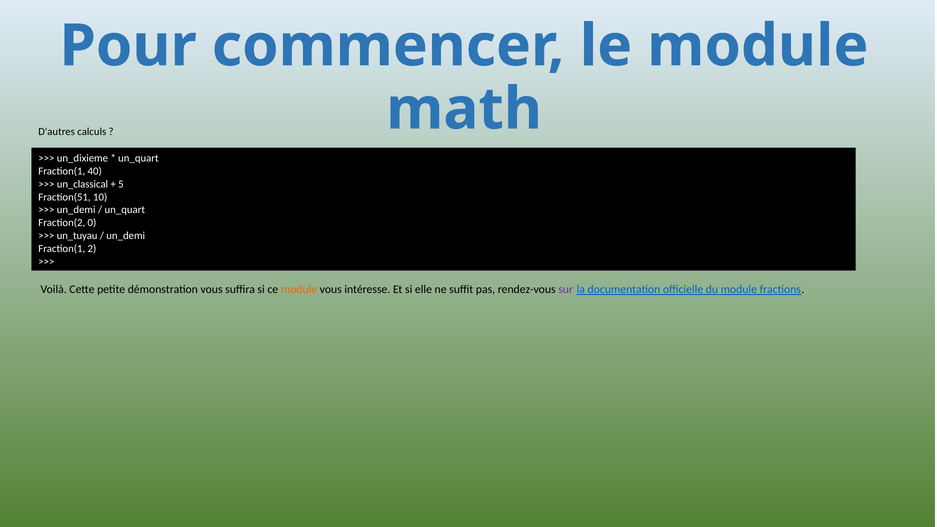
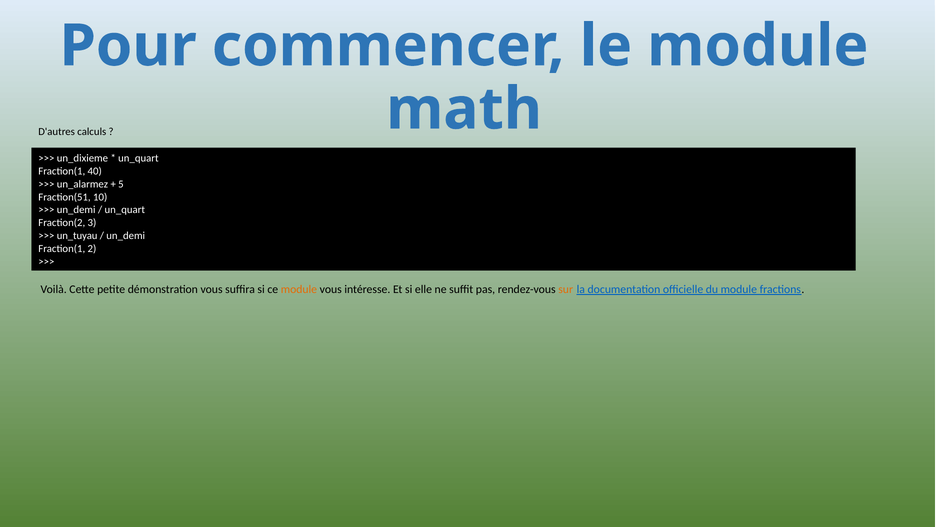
un_classical: un_classical -> un_alarmez (82, 184)
0: 0 -> 3 (92, 223)
sur colour: purple -> orange (566, 289)
